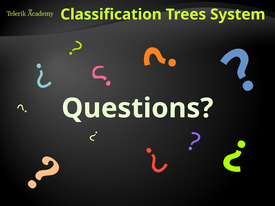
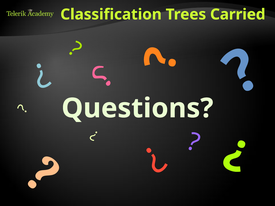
System: System -> Carried (238, 14)
